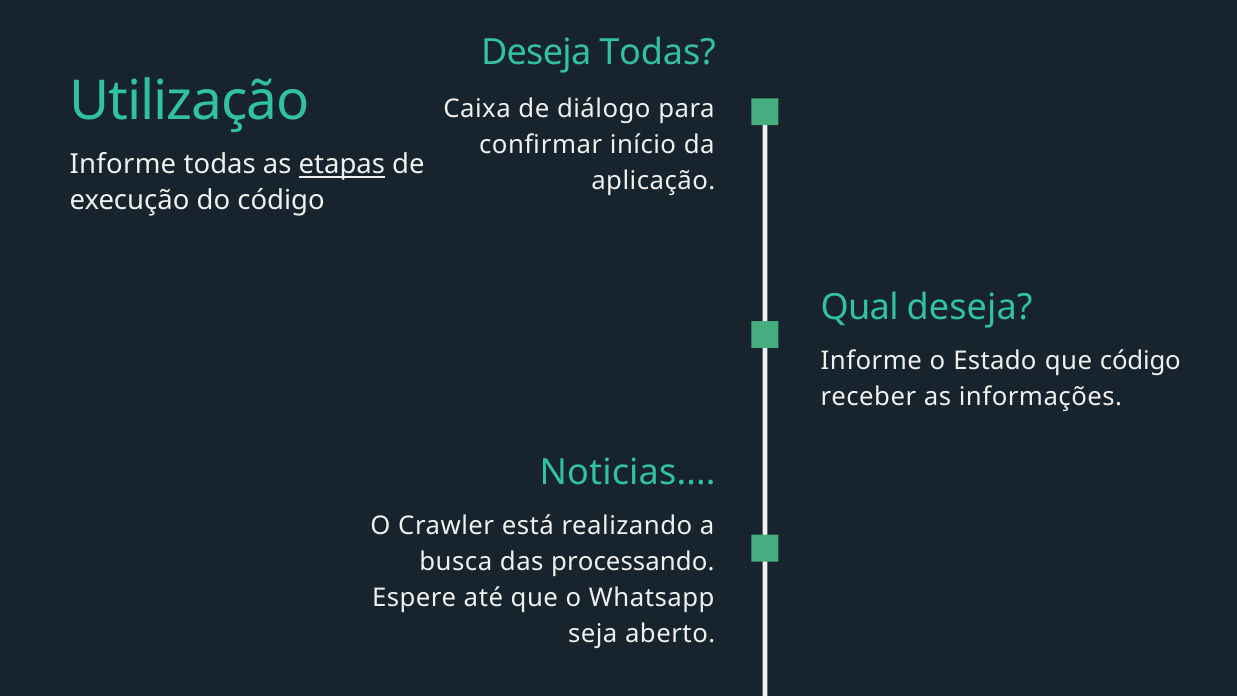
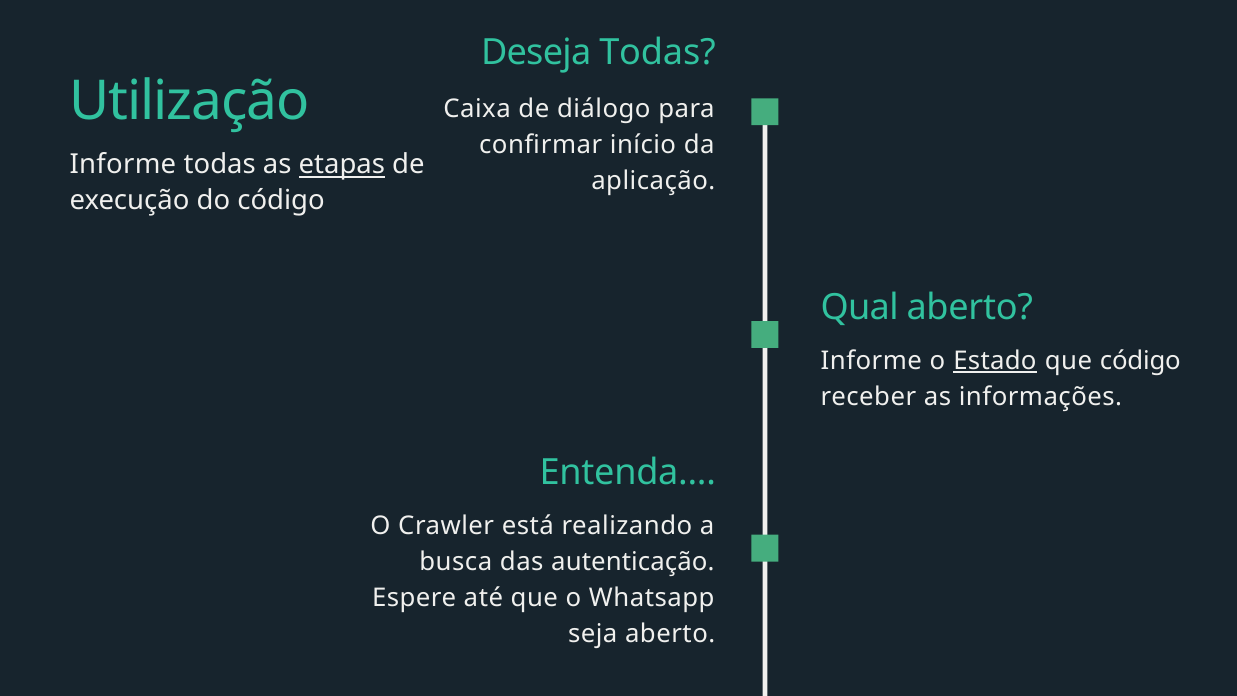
Qual deseja: deseja -> aberto (970, 308)
Estado underline: none -> present (995, 361)
Noticias: Noticias -> Entenda (628, 473)
processando: processando -> autenticação (633, 562)
